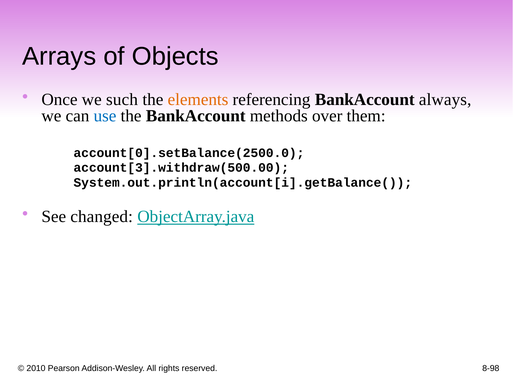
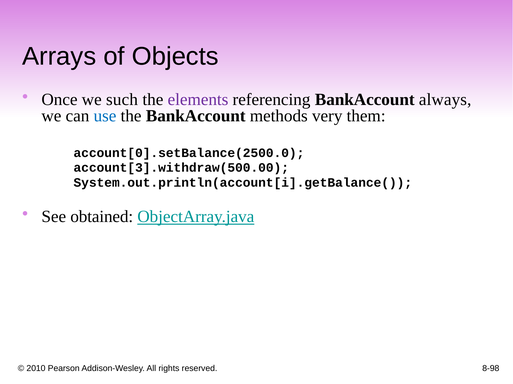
elements colour: orange -> purple (198, 100)
over: over -> very (327, 116)
changed: changed -> obtained (102, 217)
